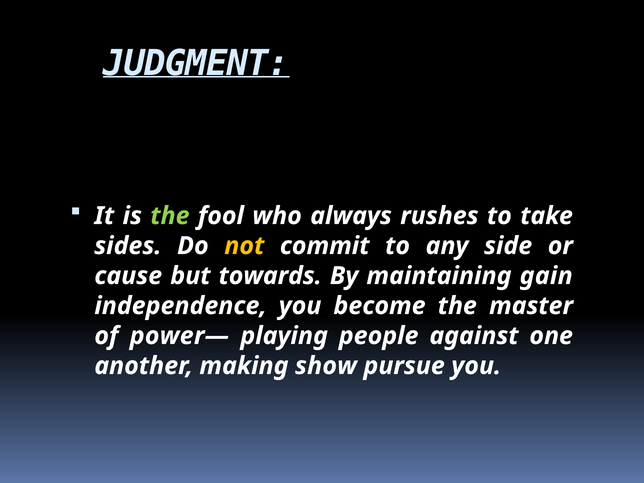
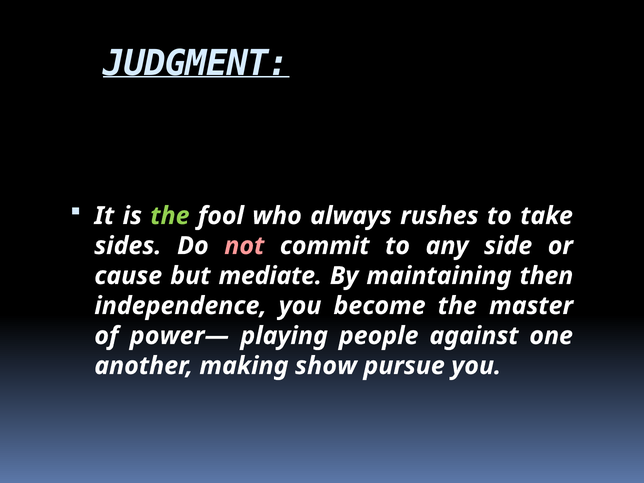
not colour: yellow -> pink (244, 246)
towards: towards -> mediate (270, 276)
gain: gain -> then (546, 276)
